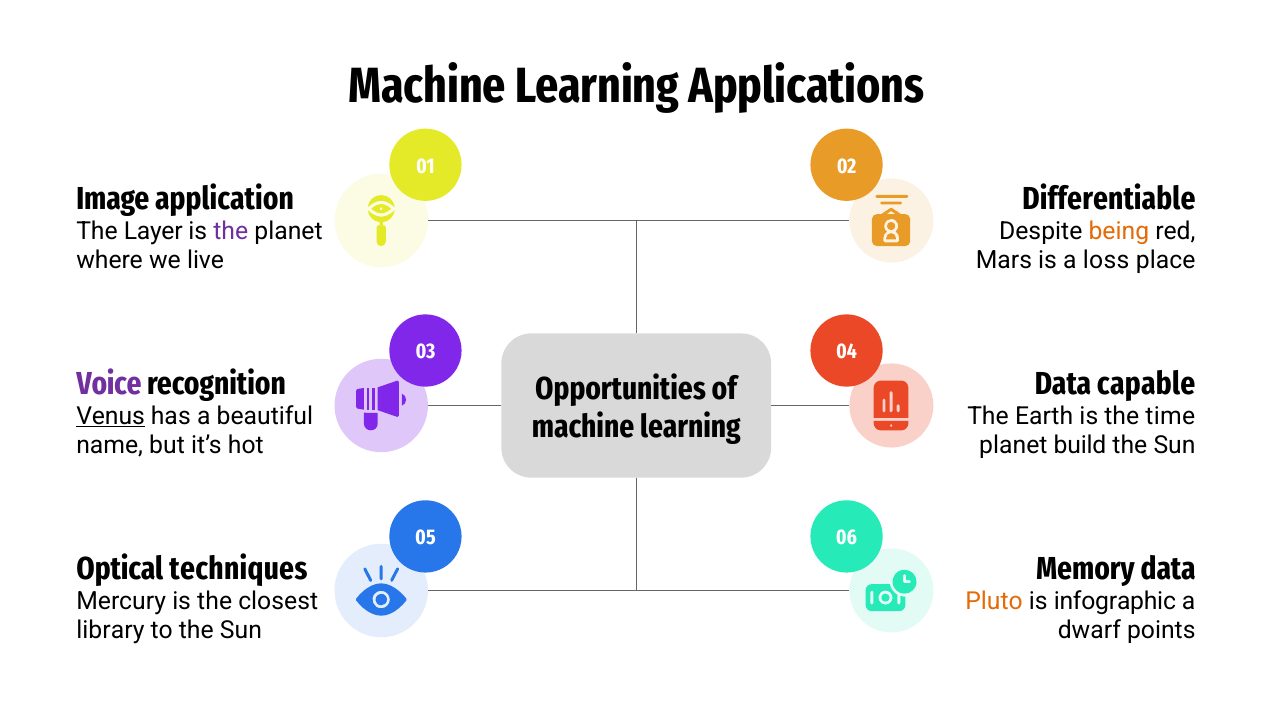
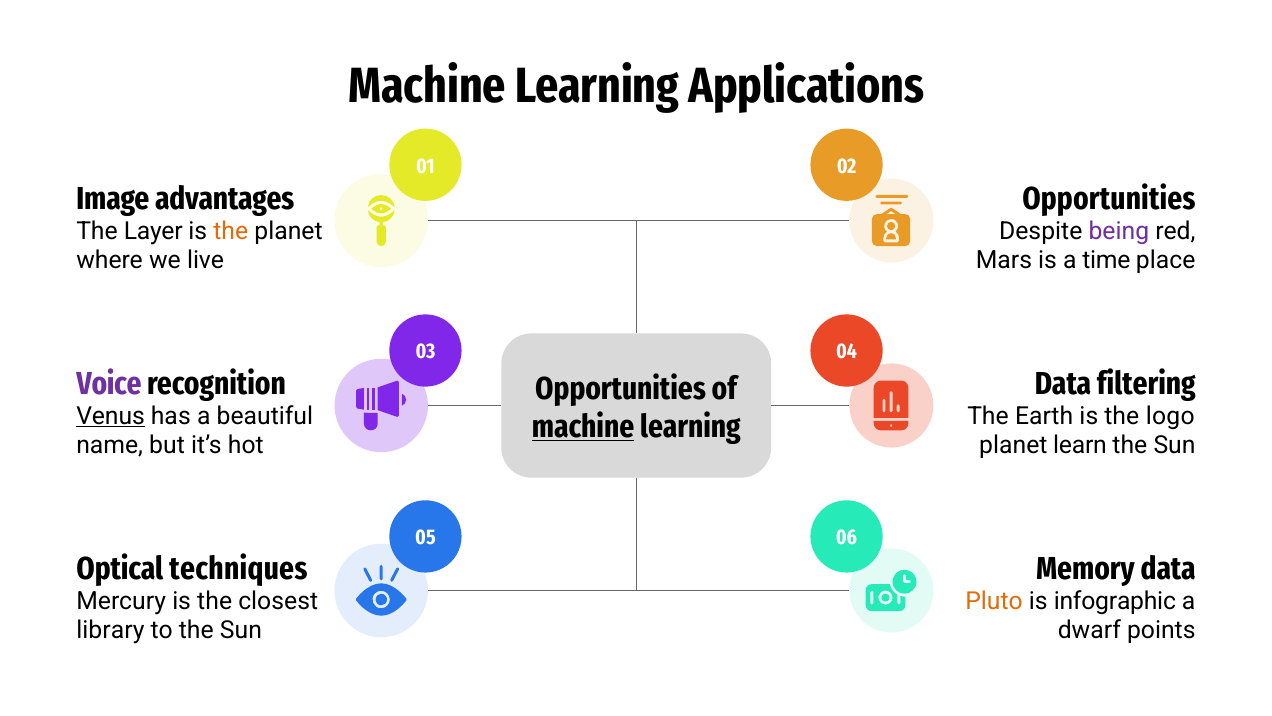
application: application -> advantages (225, 199)
Differentiable: Differentiable -> Opportunities (1109, 199)
the colour: purple -> orange (231, 231)
being colour: orange -> purple (1119, 231)
loss: loss -> time (1106, 261)
capable: capable -> filtering (1146, 384)
time: time -> logo (1170, 416)
machine underline: none -> present (583, 426)
build: build -> learn (1080, 445)
